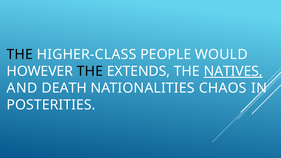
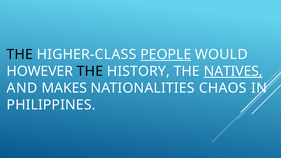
PEOPLE underline: none -> present (166, 54)
EXTENDS: EXTENDS -> HISTORY (138, 71)
DEATH: DEATH -> MAKES (64, 88)
POSTERITIES: POSTERITIES -> PHILIPPINES (51, 105)
